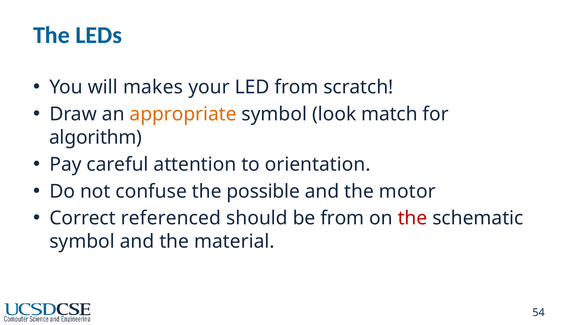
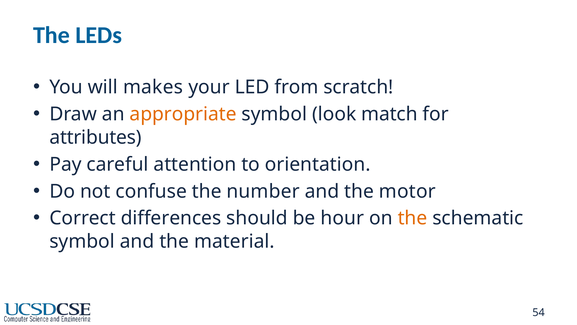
algorithm: algorithm -> attributes (96, 137)
possible: possible -> number (263, 191)
referenced: referenced -> differences (171, 218)
be from: from -> hour (342, 218)
the colour: red -> orange (413, 218)
